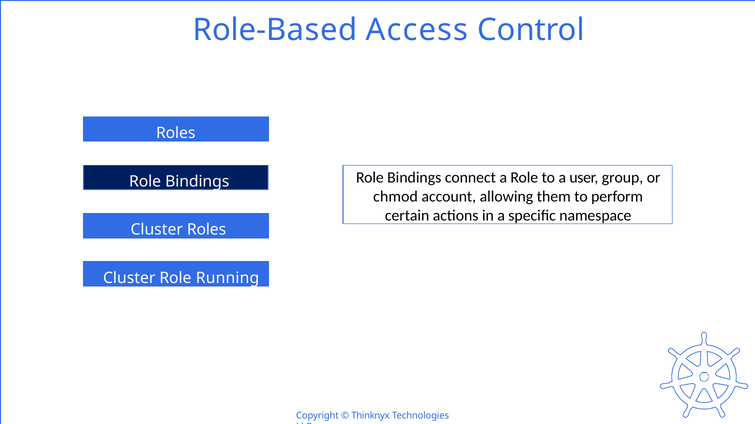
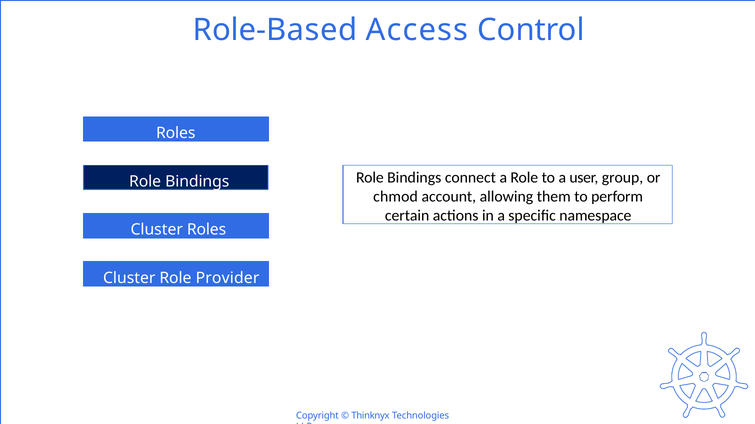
Running: Running -> Provider (228, 278)
